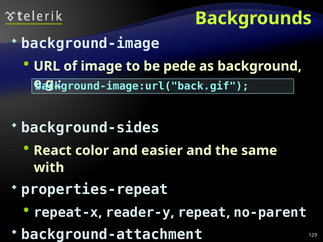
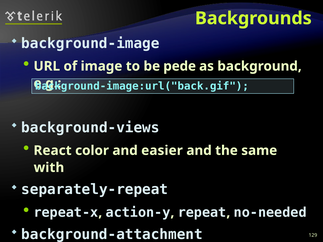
background-sides: background-sides -> background-views (90, 128)
properties-repeat: properties-repeat -> separately-repeat (95, 190)
reader-y: reader-y -> action-y (138, 213)
no-parent: no-parent -> no-needed (270, 213)
